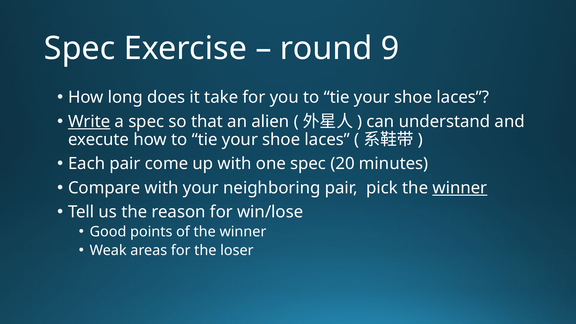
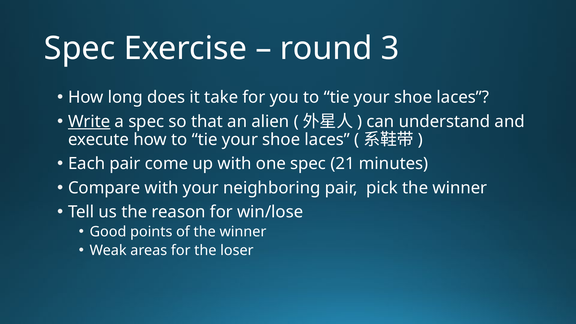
9: 9 -> 3 (390, 48)
20: 20 -> 21 (343, 164)
winner underline: present -> none (460, 188)
